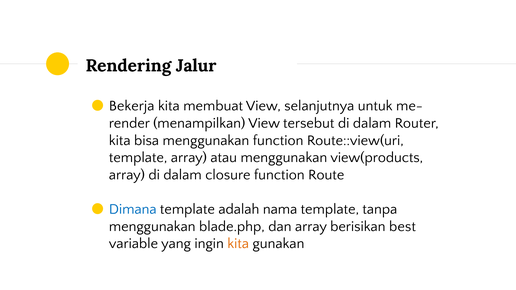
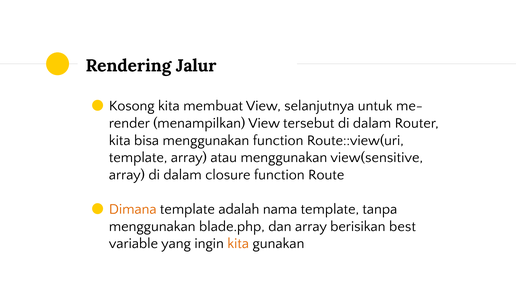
Bekerja: Bekerja -> Kosong (132, 106)
view(products: view(products -> view(sensitive (377, 158)
Dimana colour: blue -> orange (133, 209)
